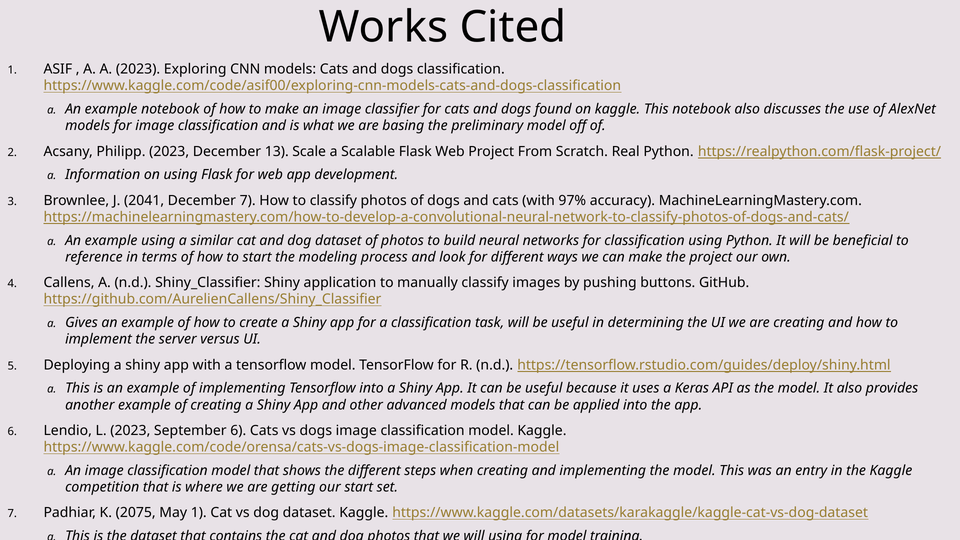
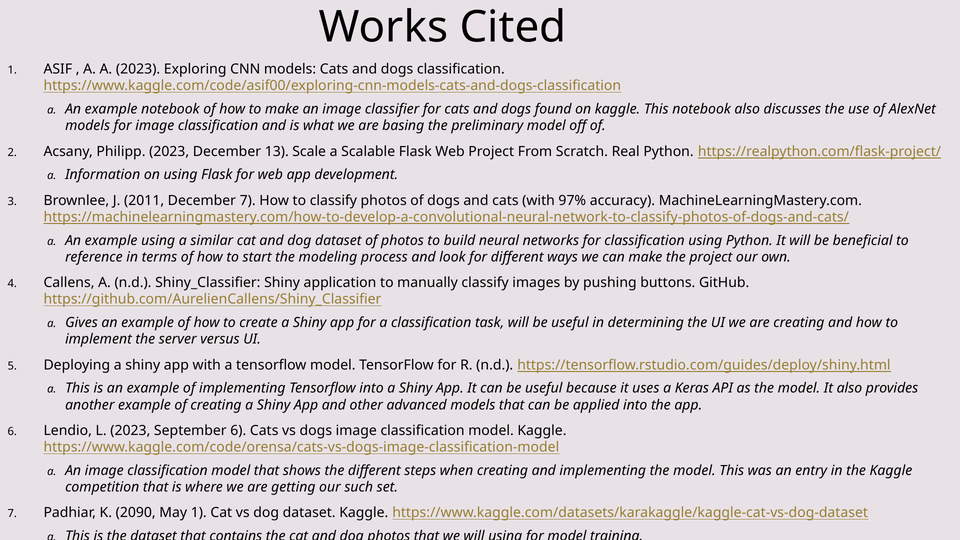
2041: 2041 -> 2011 (144, 200)
our start: start -> such (359, 487)
2075: 2075 -> 2090 (136, 513)
